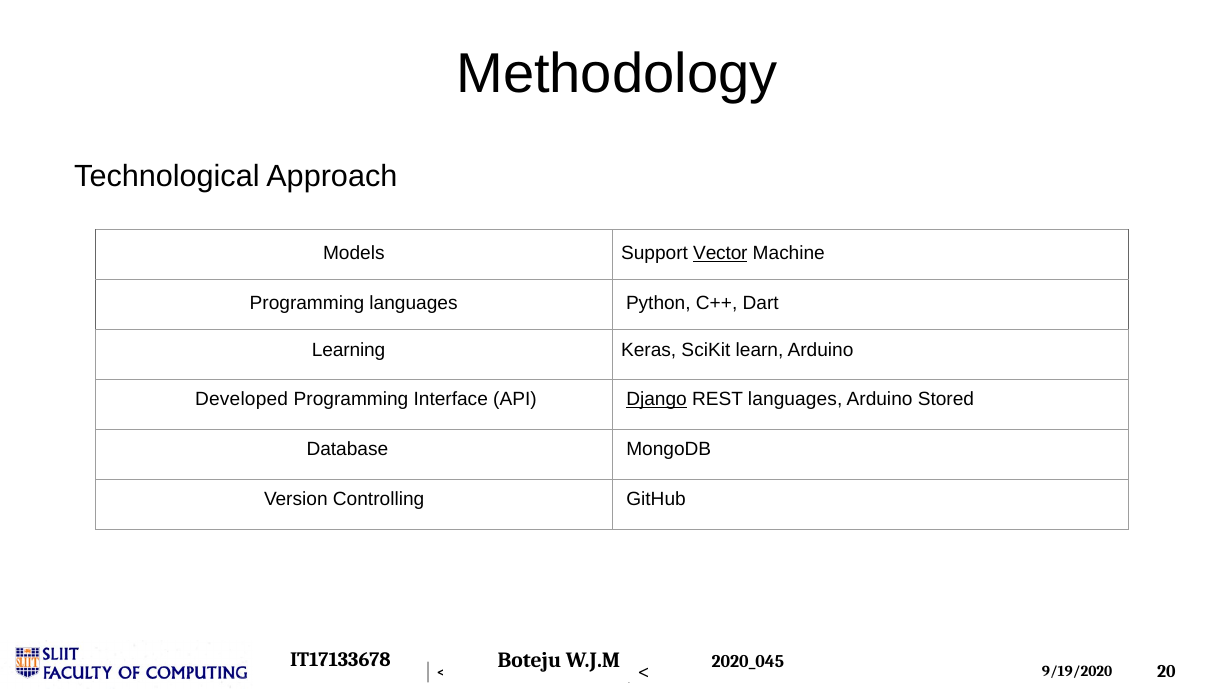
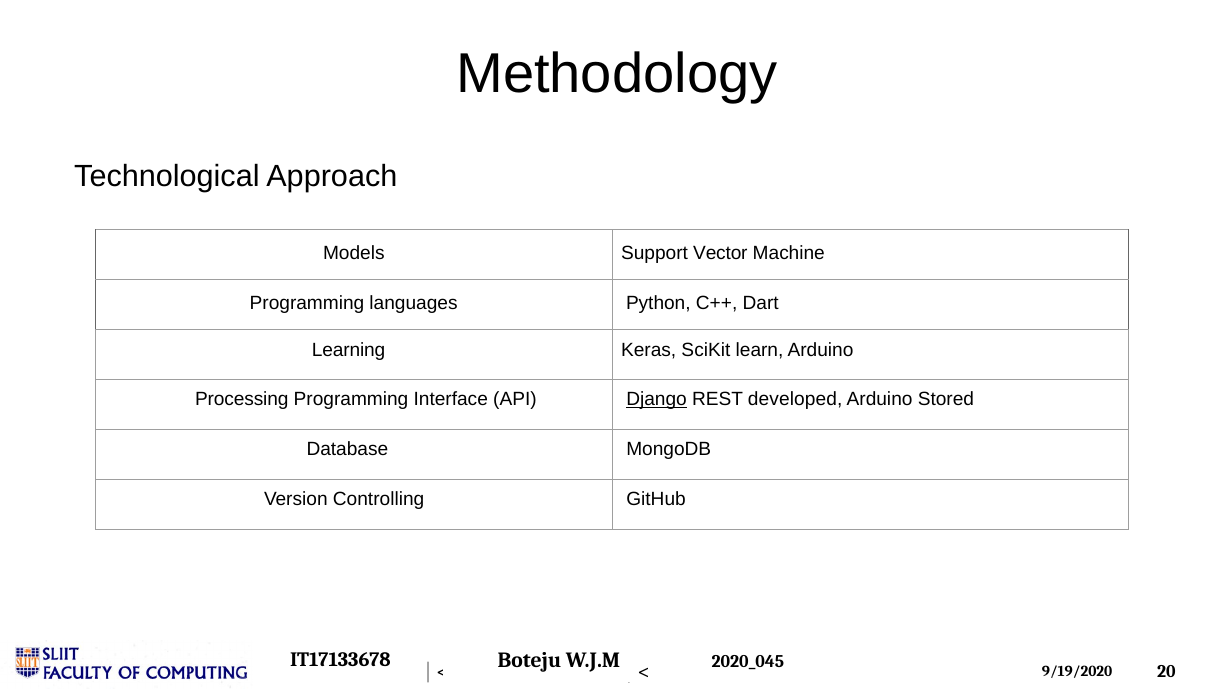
Vector underline: present -> none (720, 253)
Developed: Developed -> Processing (242, 399)
REST languages: languages -> developed (795, 399)
